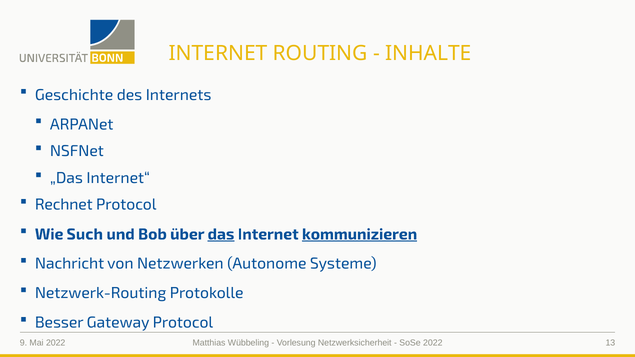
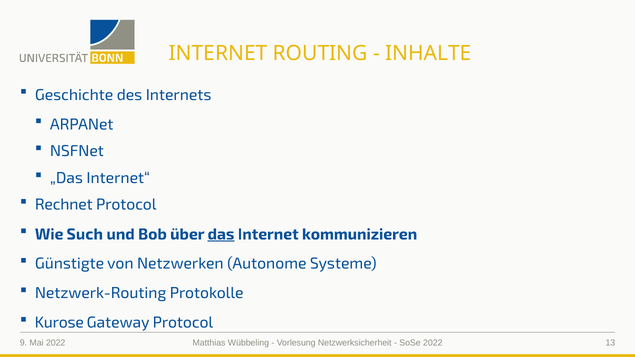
kommunizieren underline: present -> none (360, 234)
Nachricht: Nachricht -> Günstigte (70, 264)
Besser: Besser -> Kurose (59, 323)
